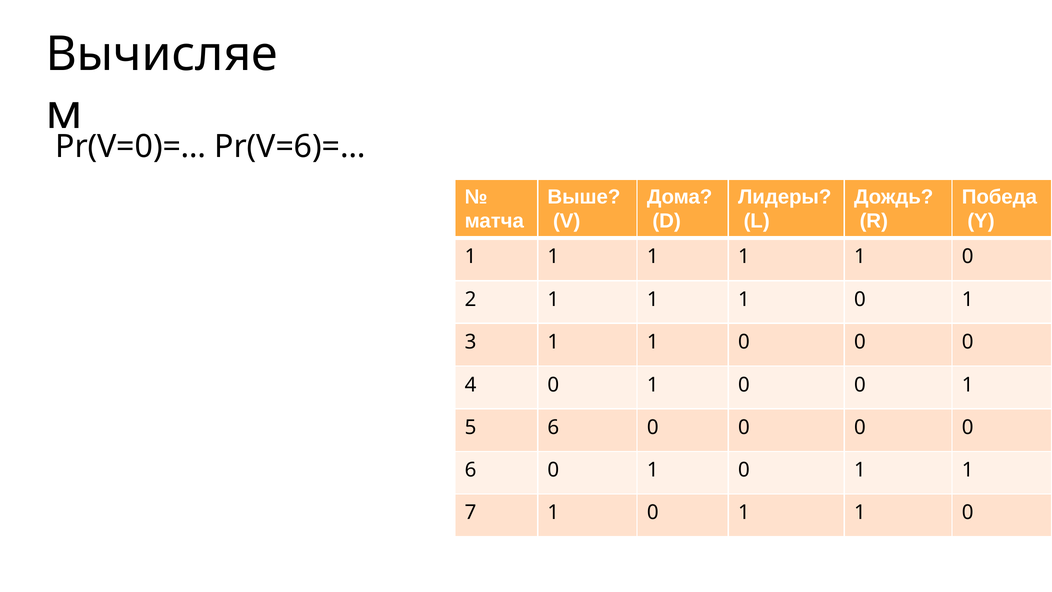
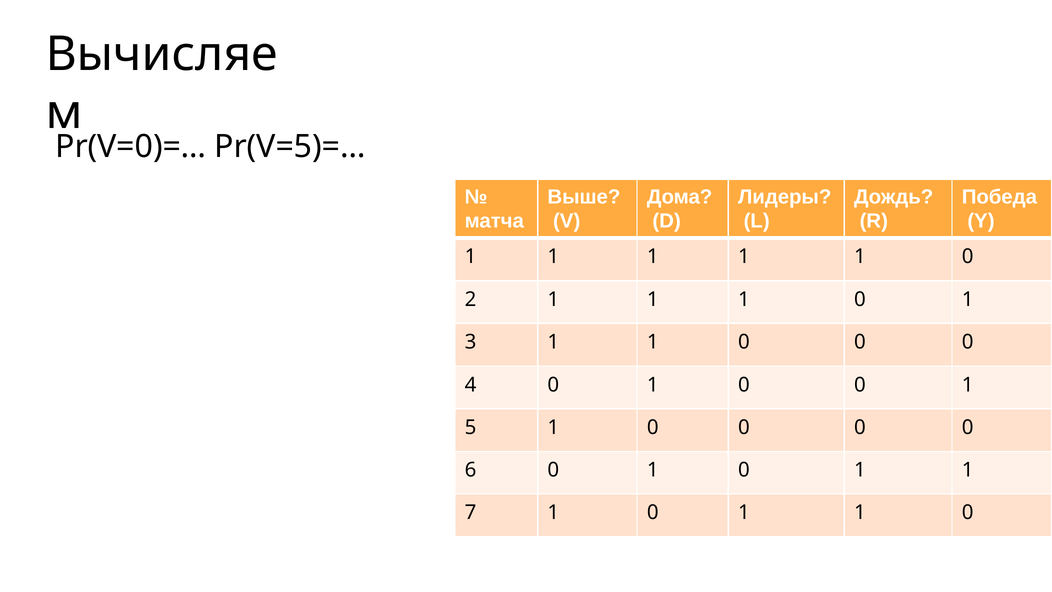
Pr(V=6)=…: Pr(V=6)=… -> Pr(V=5)=… (290, 146)
5 6: 6 -> 1 (553, 427)
